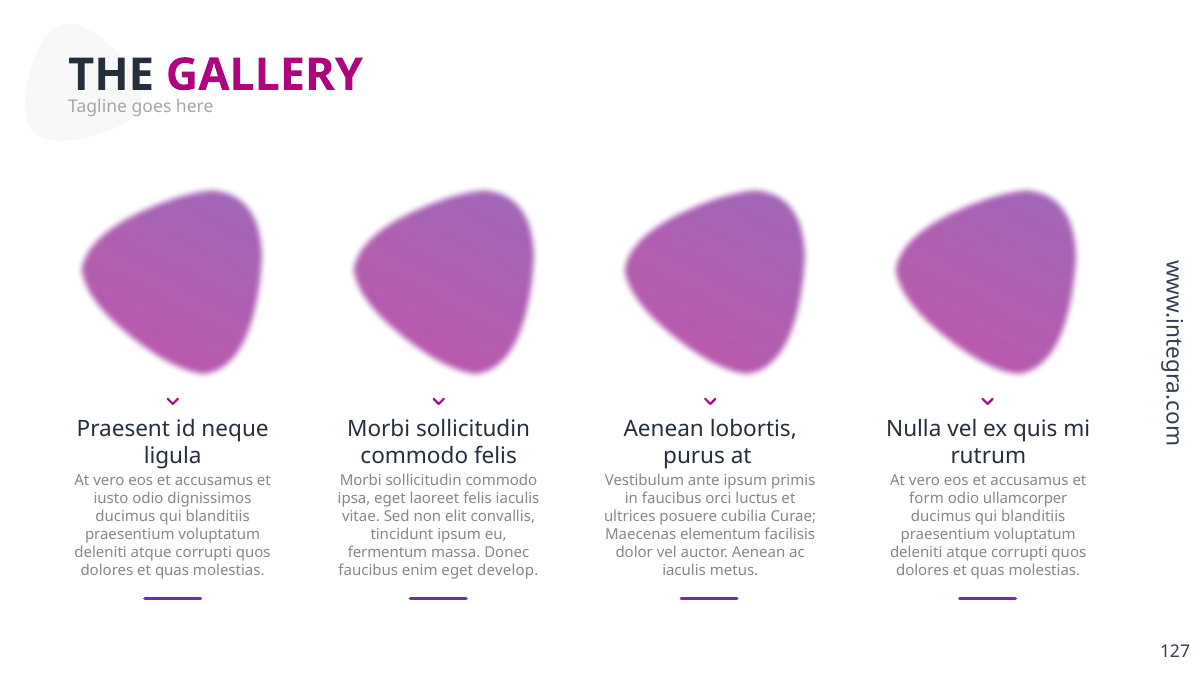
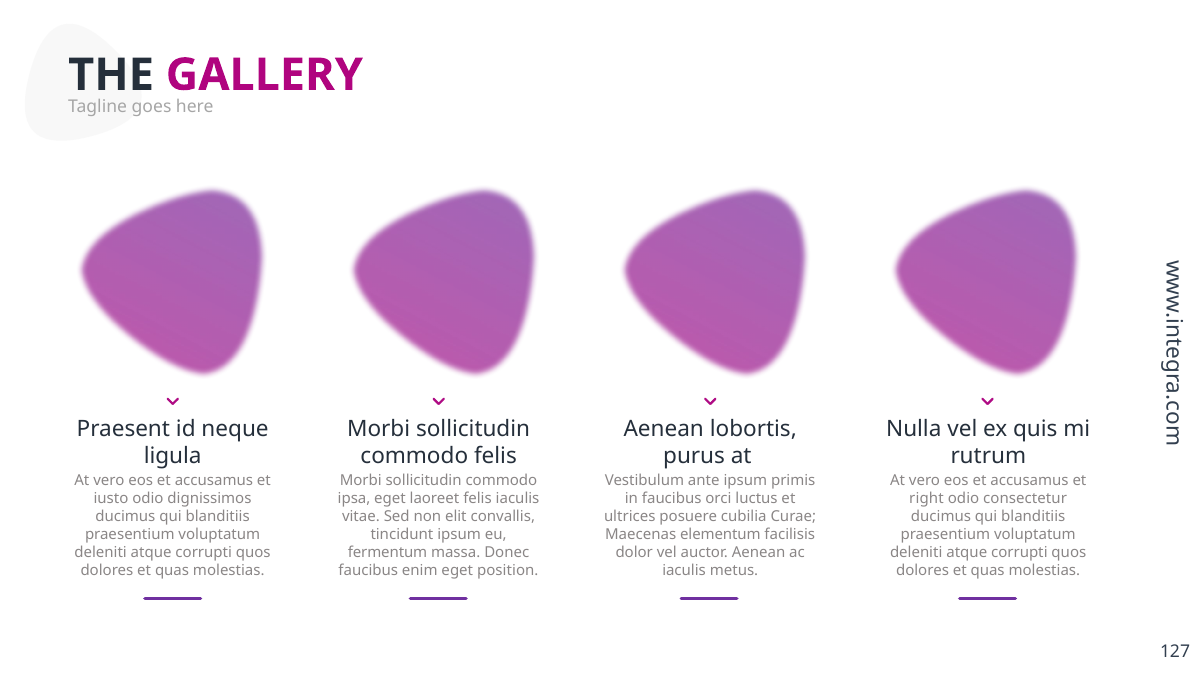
form: form -> right (927, 498)
ullamcorper: ullamcorper -> consectetur (1025, 498)
develop: develop -> position (508, 571)
